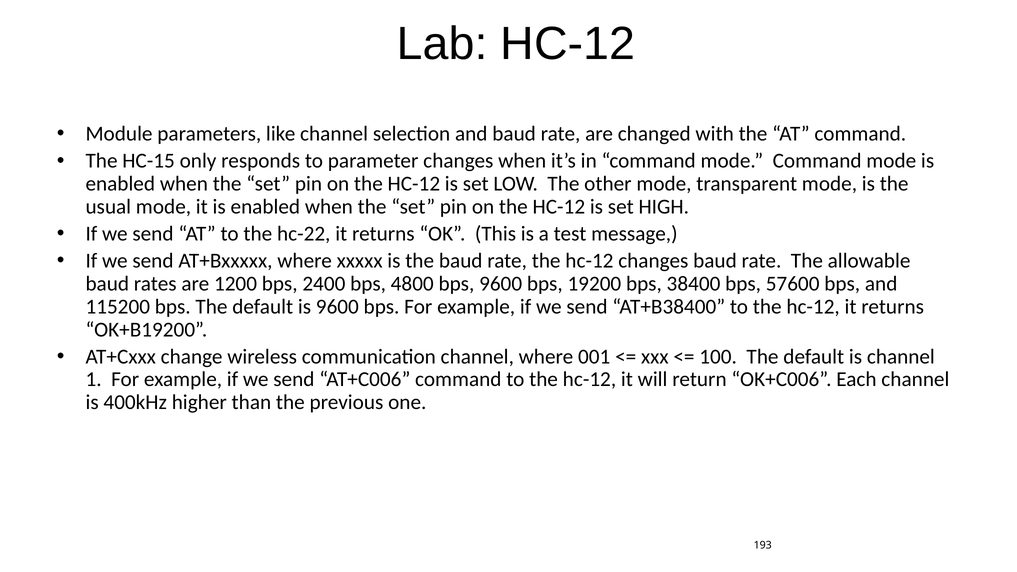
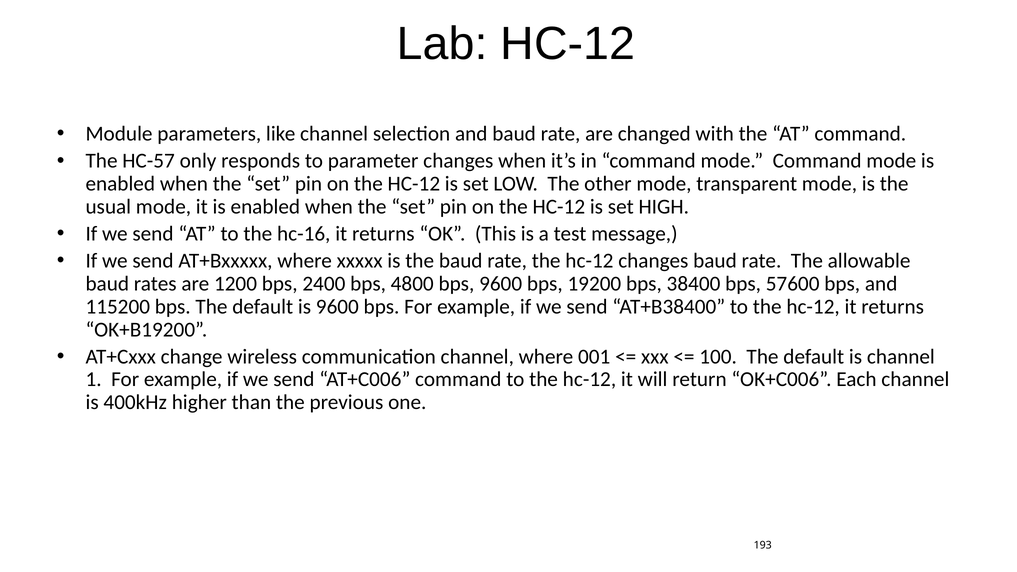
HC-15: HC-15 -> HC-57 (149, 161)
hc-22: hc-22 -> hc-16 (304, 234)
